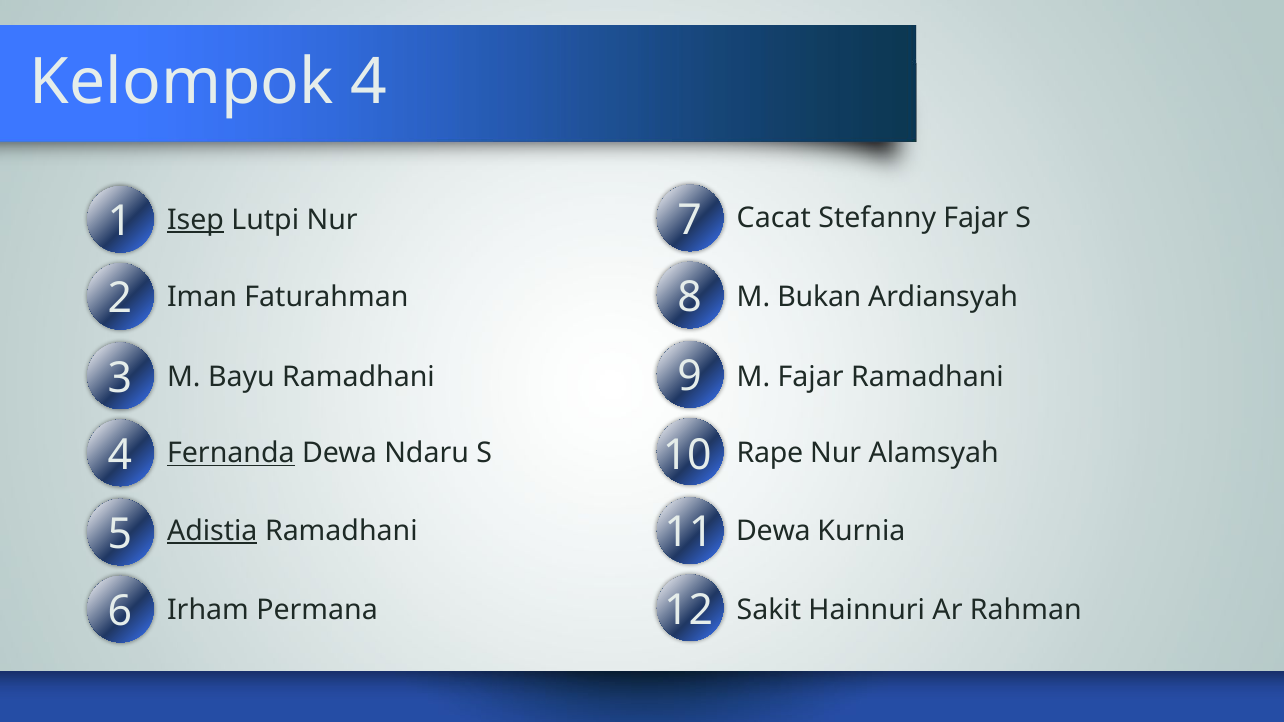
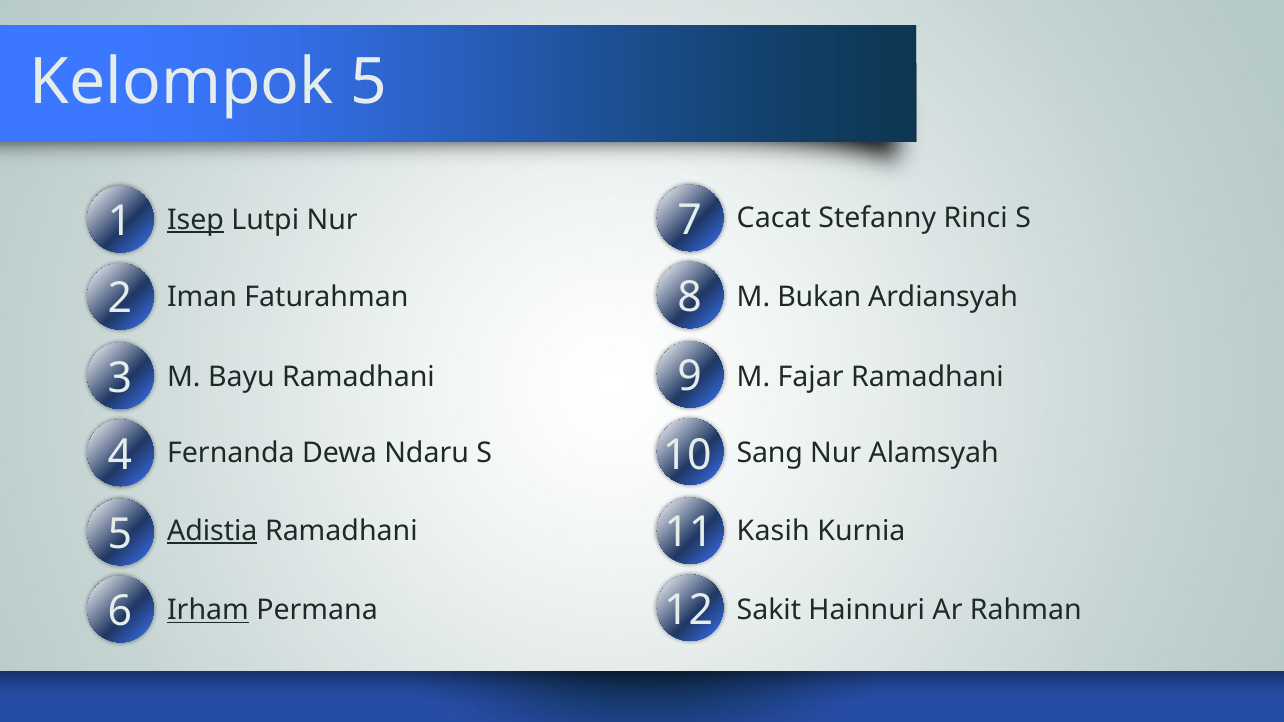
Kelompok 4: 4 -> 5 (369, 82)
Stefanny Fajar: Fajar -> Rinci (976, 218)
Fernanda underline: present -> none (231, 453)
Rape: Rape -> Sang (770, 453)
Dewa: Dewa -> Kasih (773, 531)
Irham underline: none -> present (208, 610)
